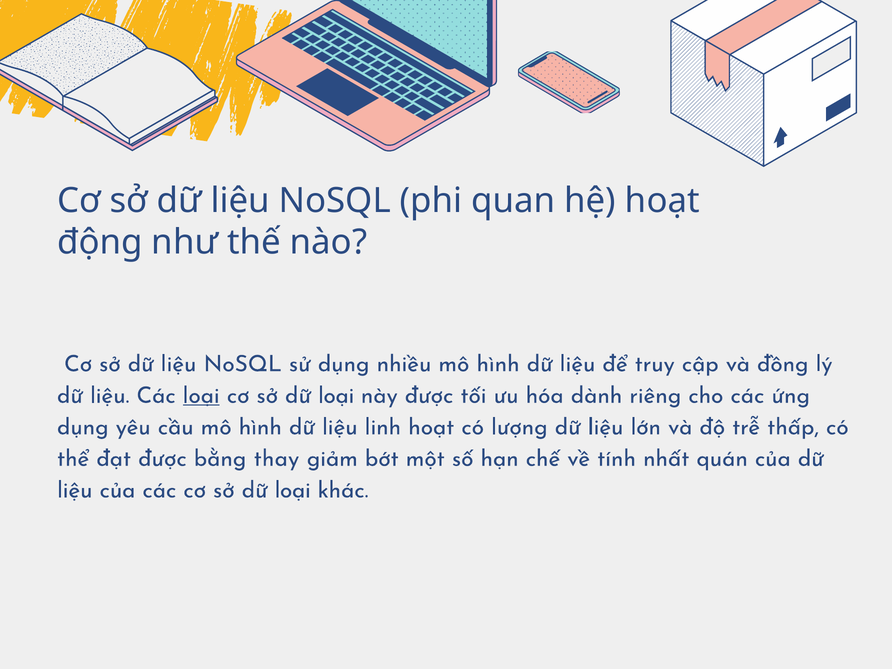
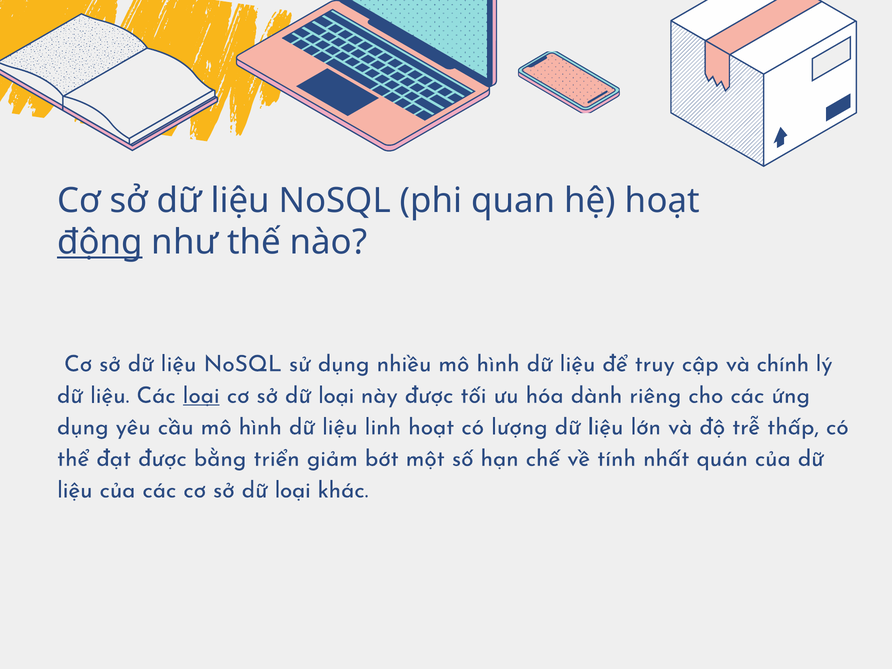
động underline: none -> present (100, 242)
đồng: đồng -> chính (783, 364)
thay: thay -> triển (277, 458)
